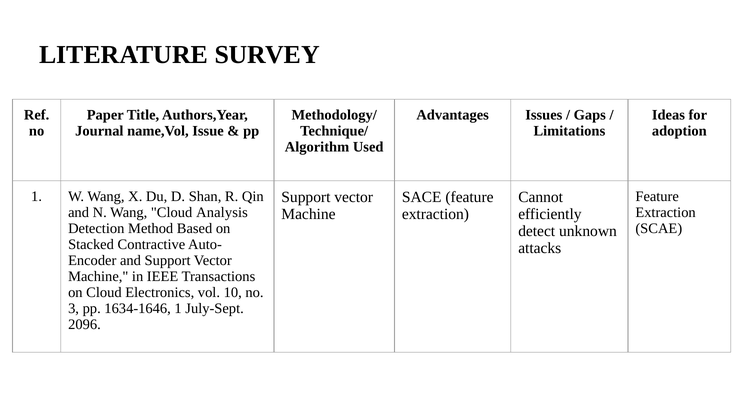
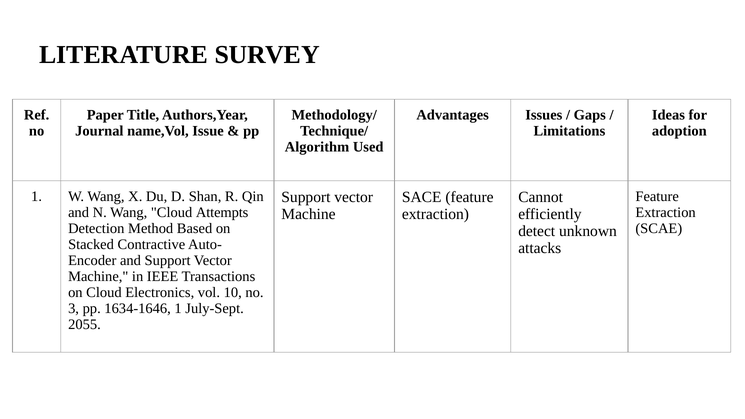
Analysis: Analysis -> Attempts (222, 212)
2096: 2096 -> 2055 (84, 325)
